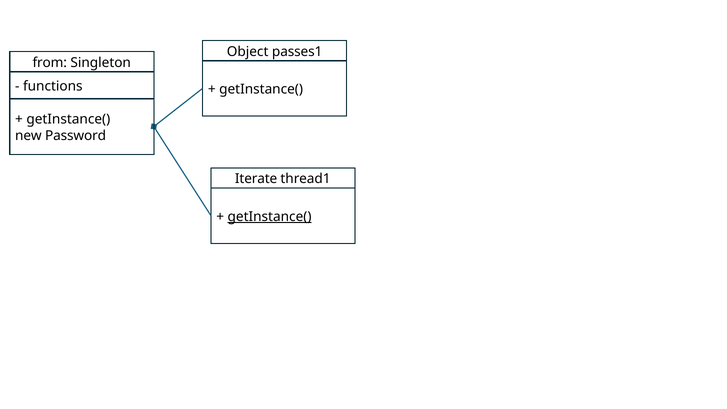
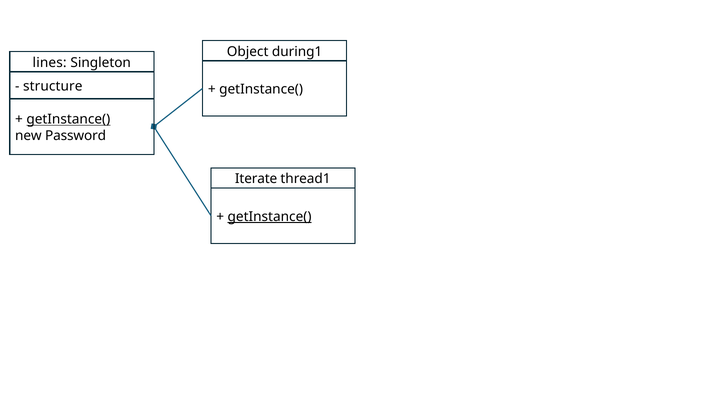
passes1: passes1 -> during1 (297, 52)
from: from -> lines (50, 63)
functions: functions -> structure (53, 86)
getInstance( underline: none -> present (68, 119)
